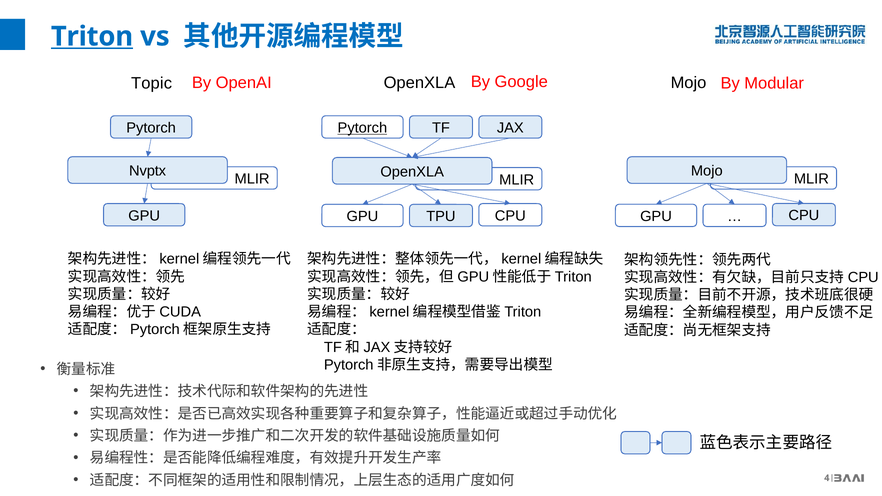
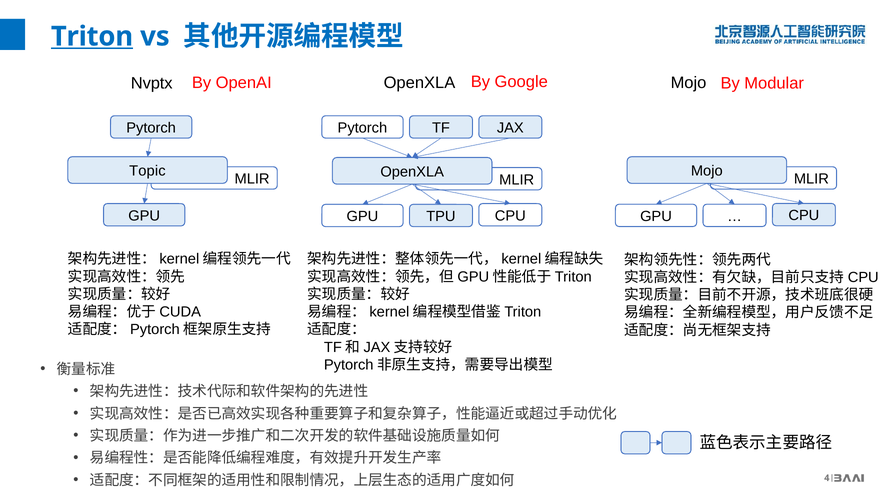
Topic: Topic -> Nvptx (152, 83)
Pytorch underline: present -> none (362, 128)
Nvptx: Nvptx -> Topic (147, 171)
